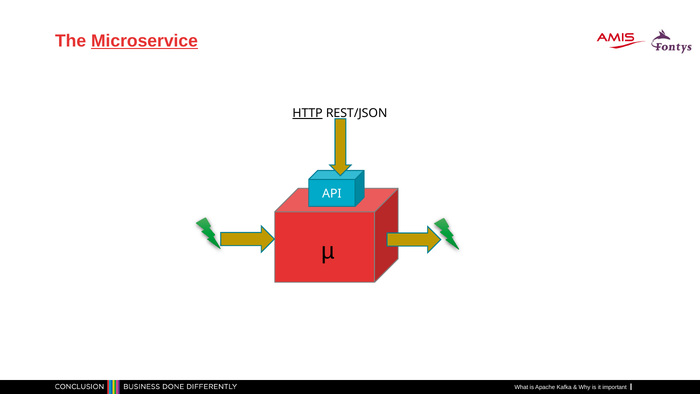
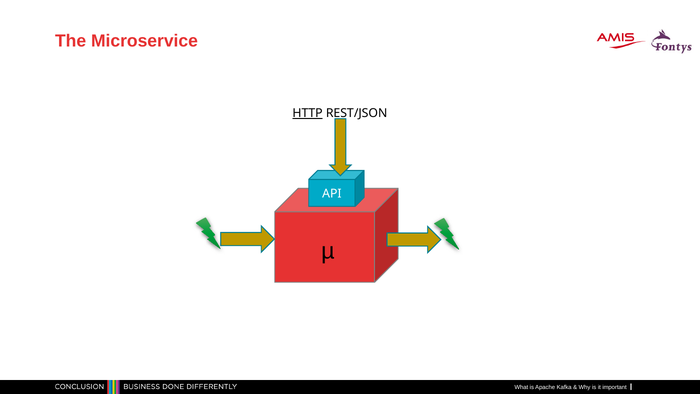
Microservice underline: present -> none (144, 41)
